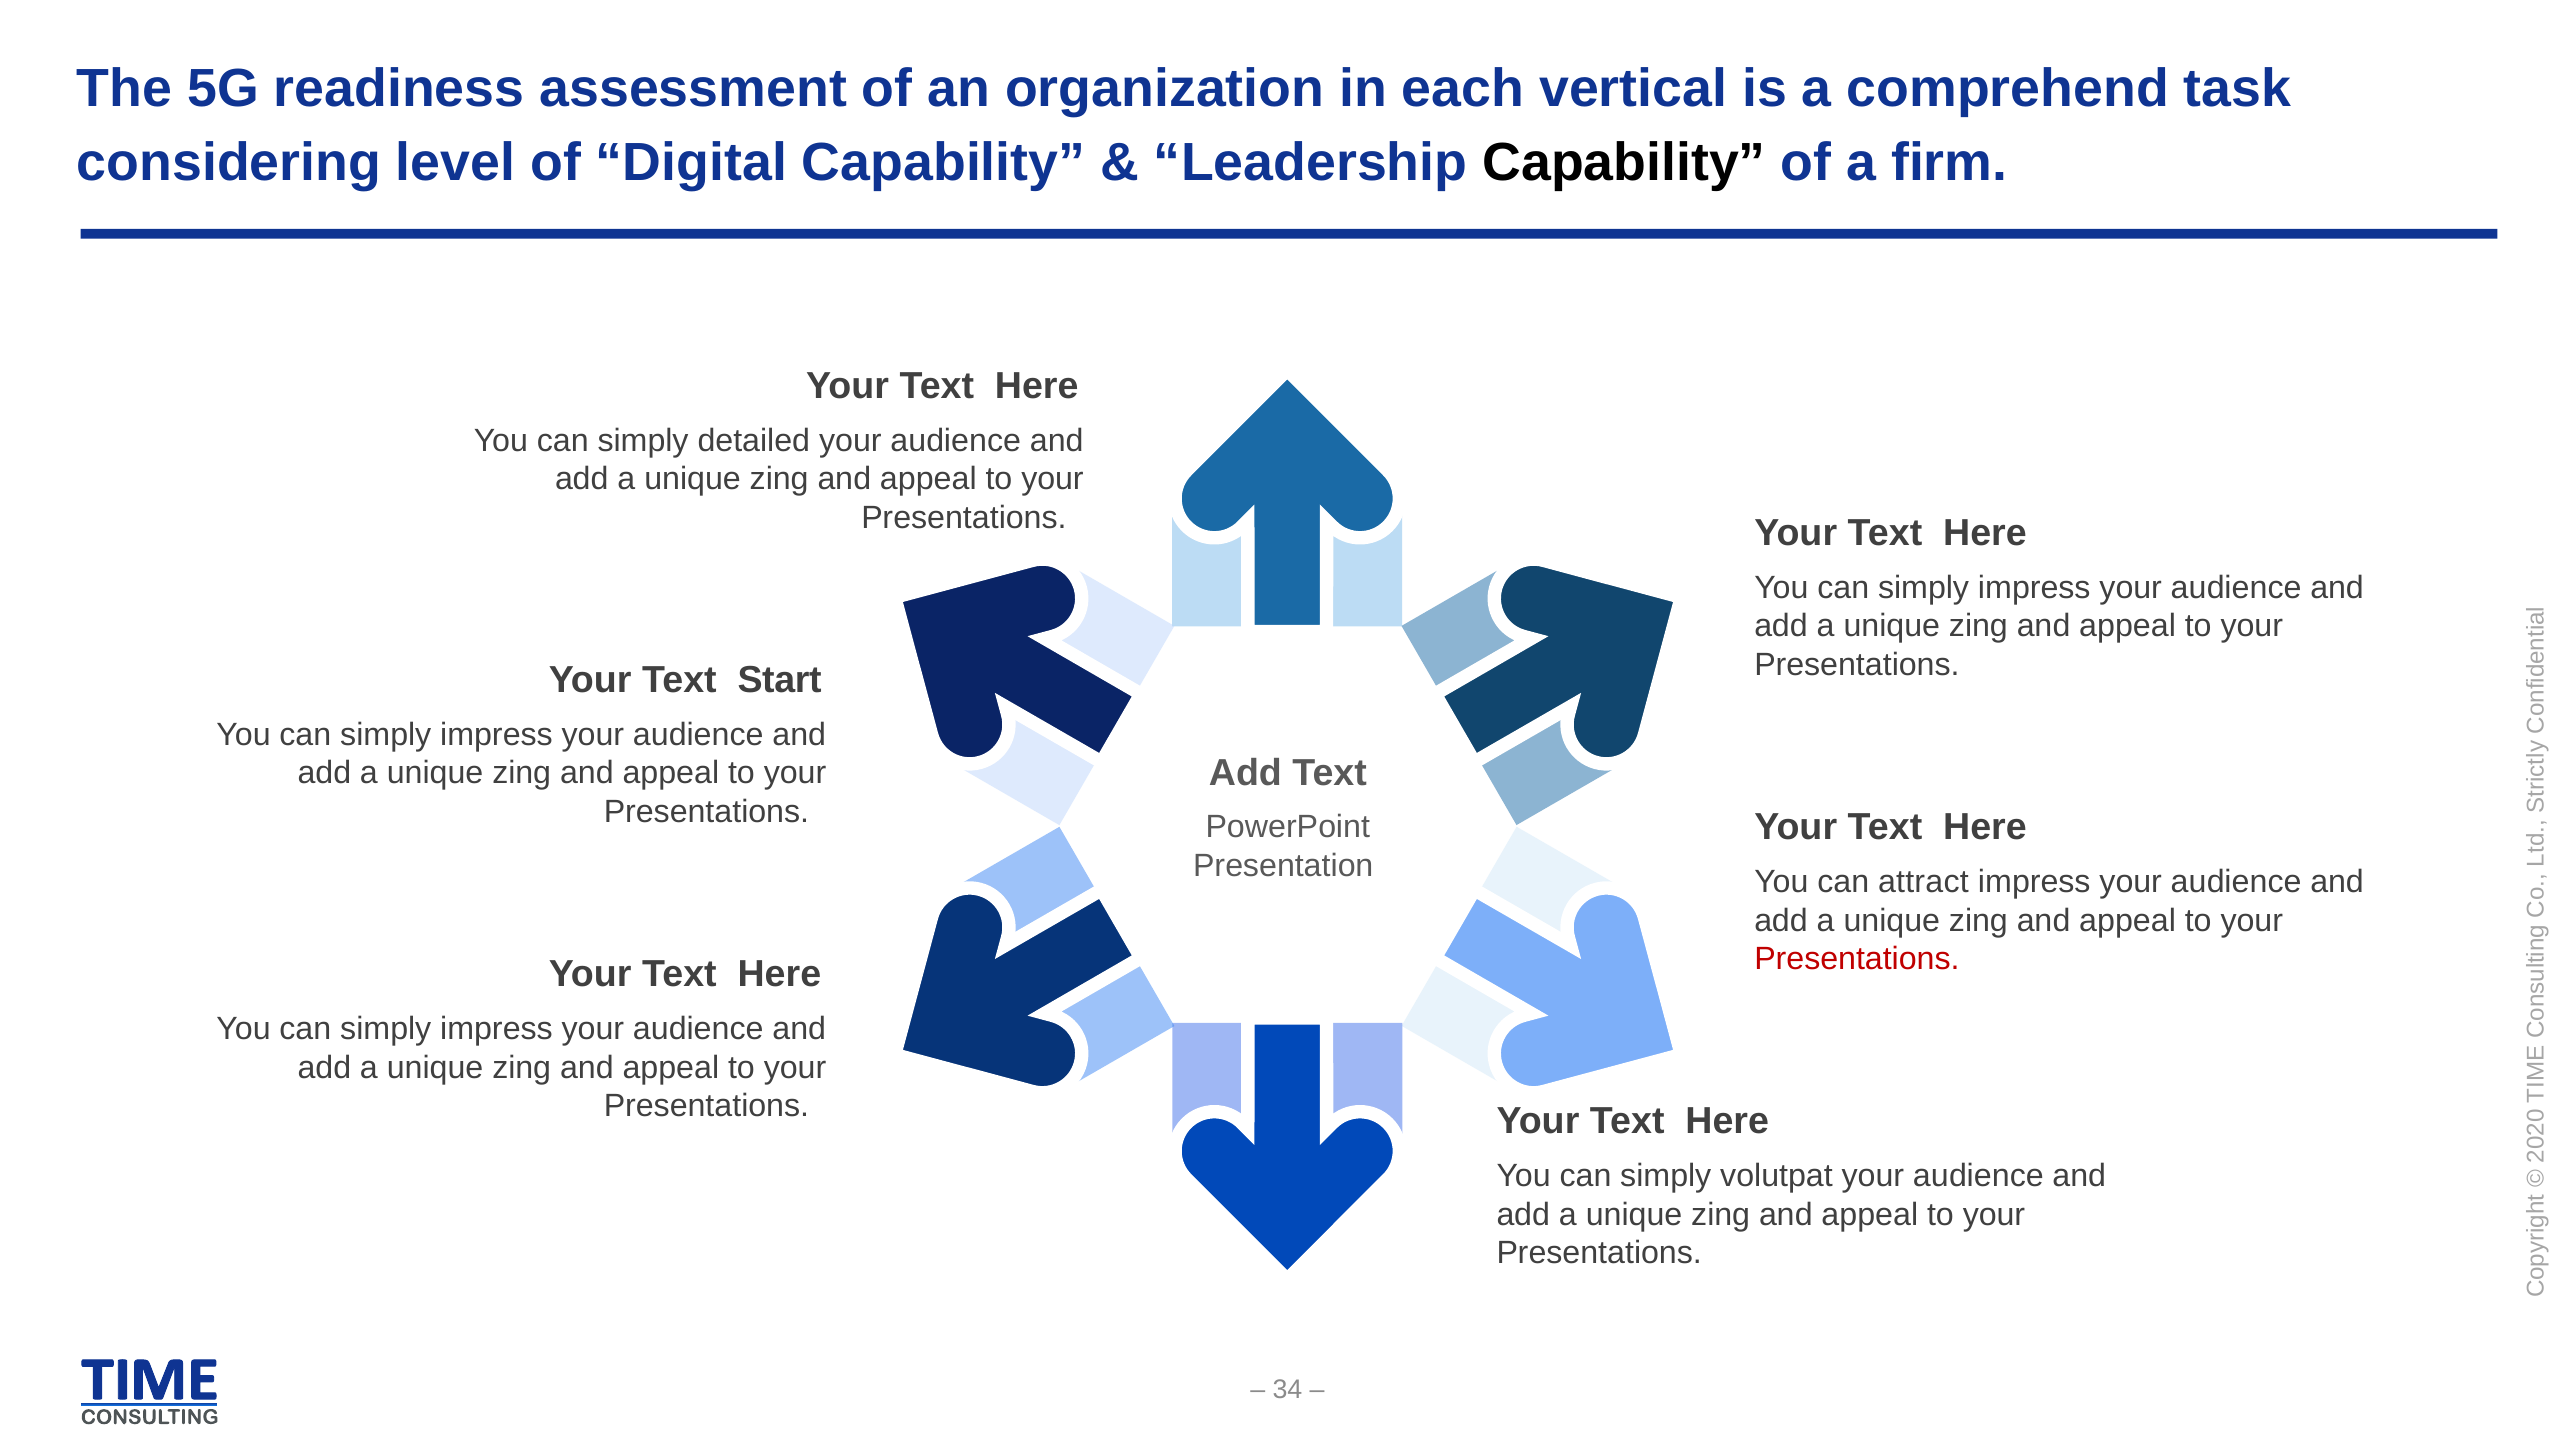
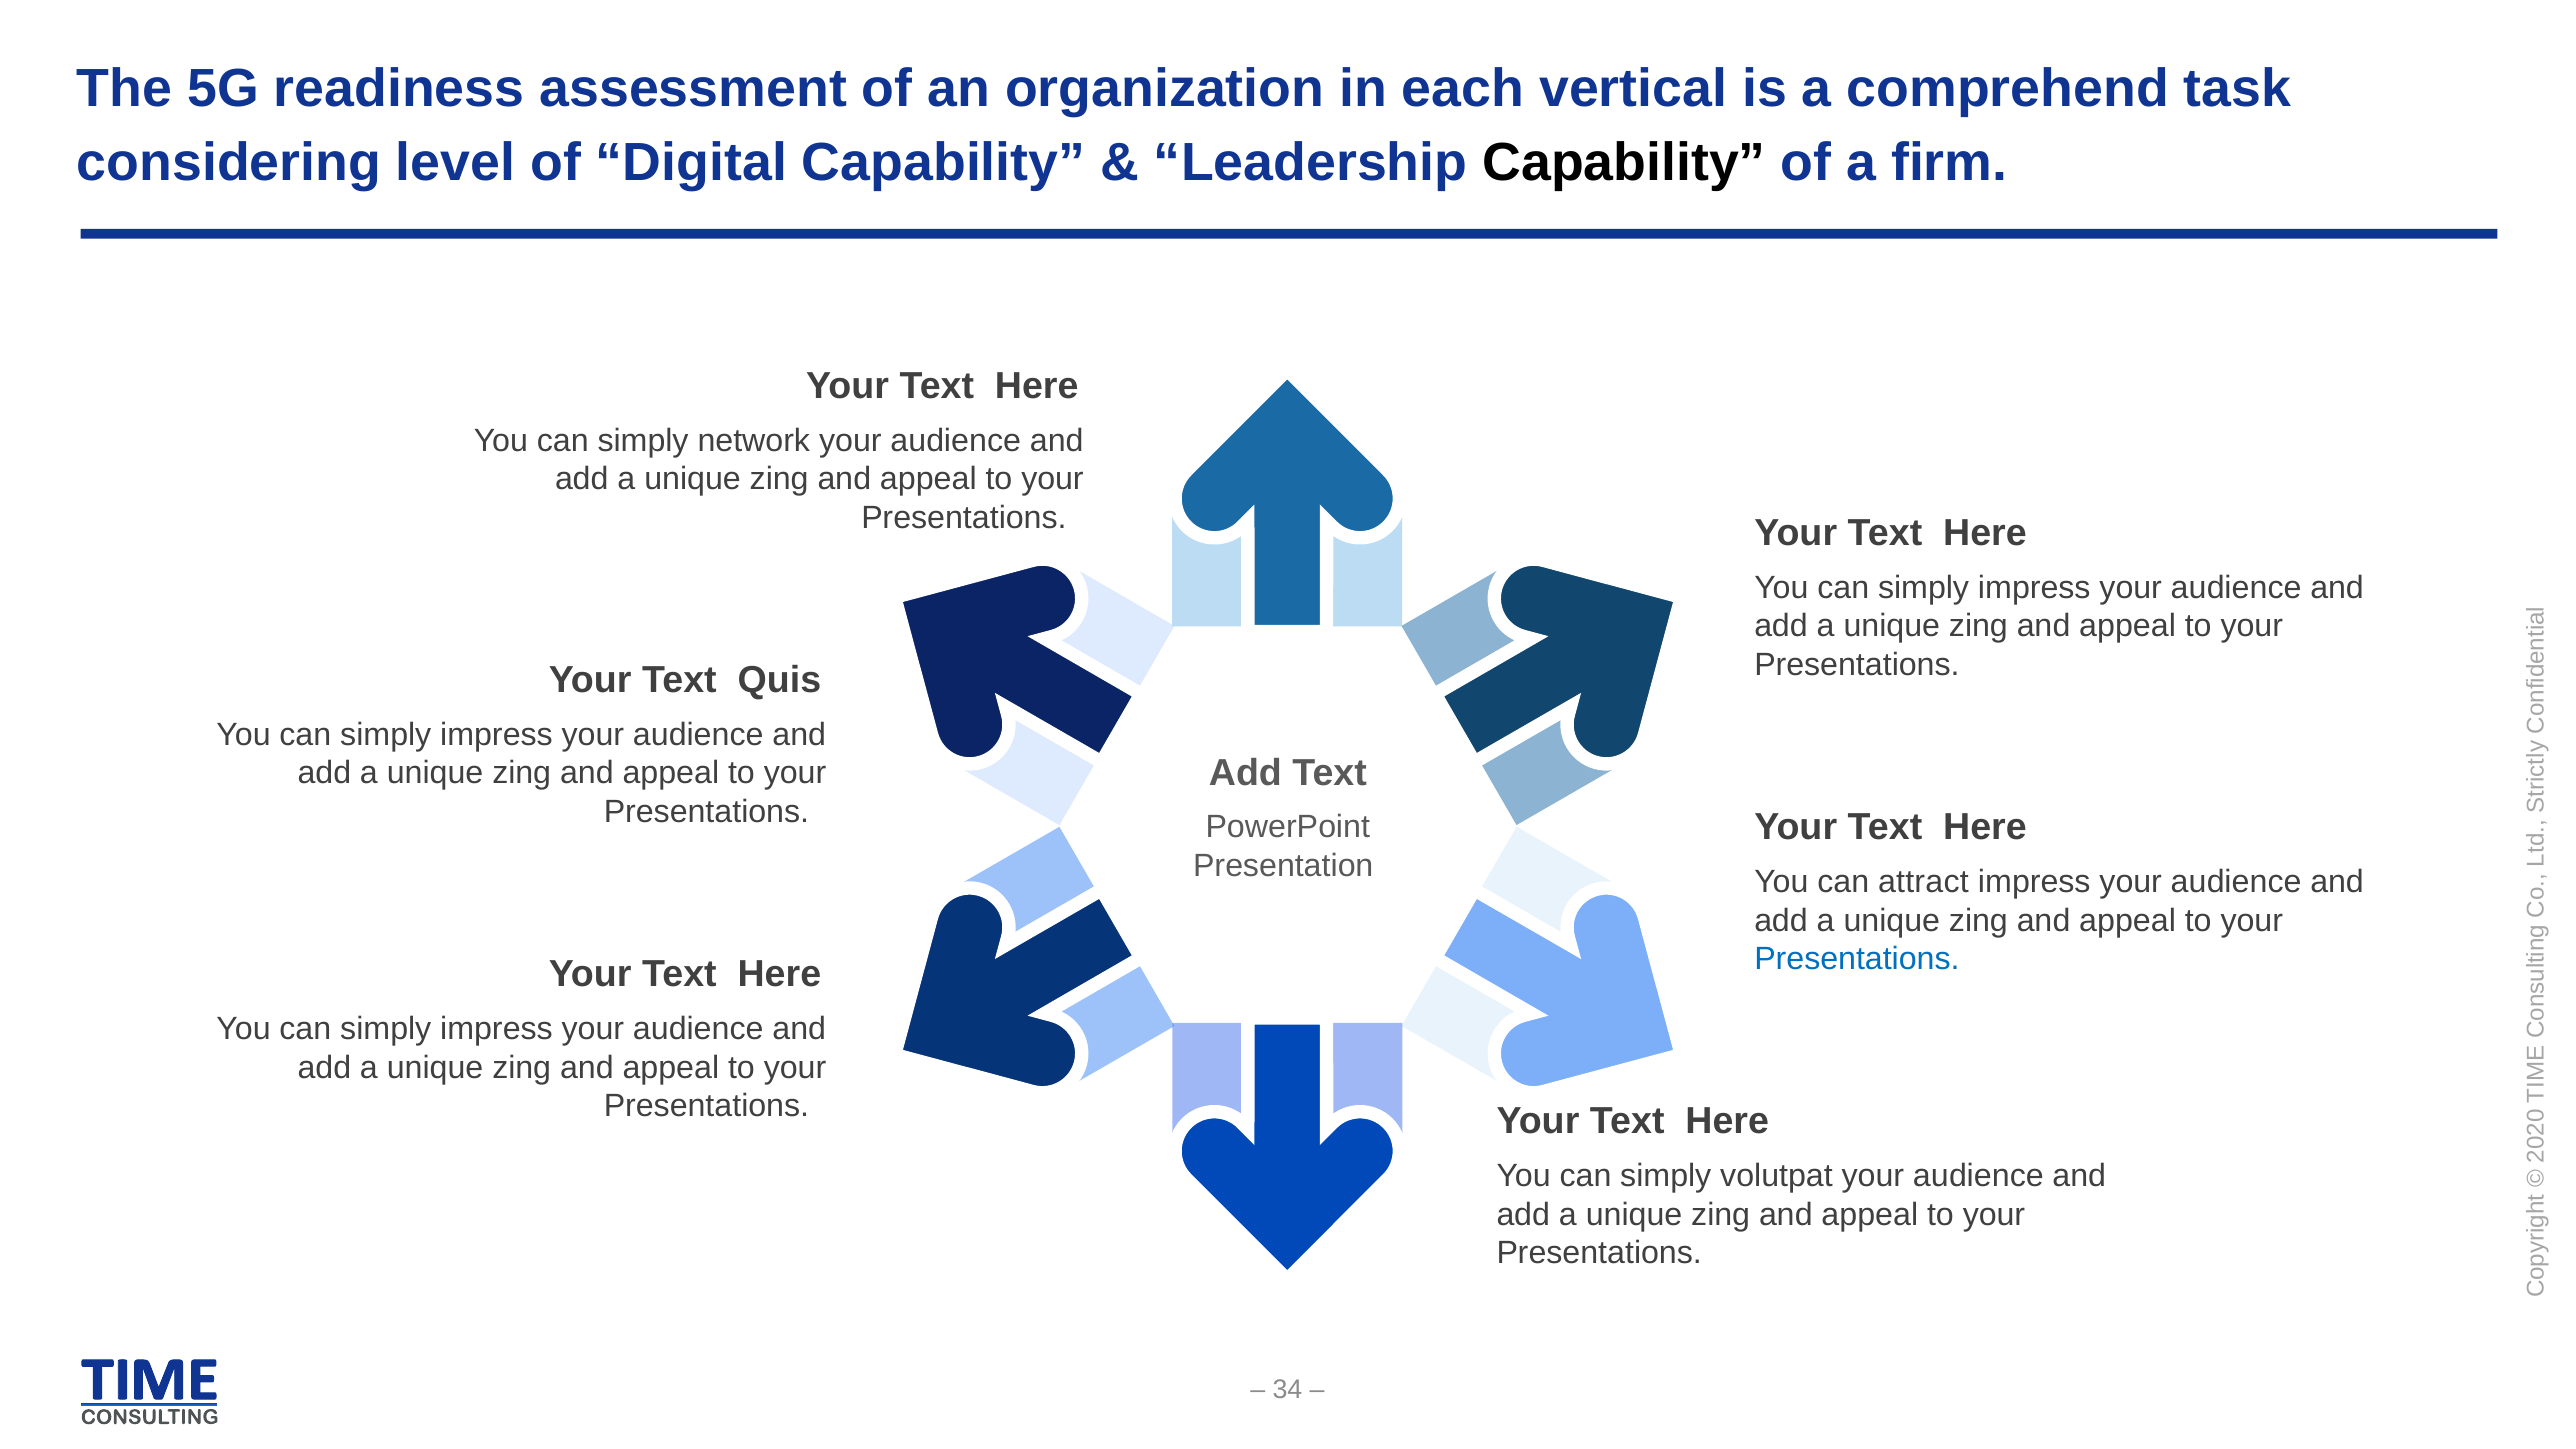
detailed: detailed -> network (754, 440)
Start: Start -> Quis (779, 680)
Presentations colour: red -> blue (1857, 959)
